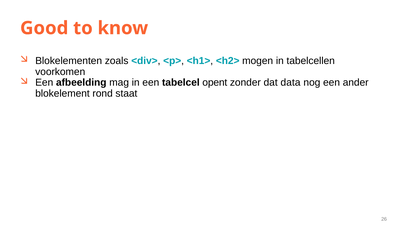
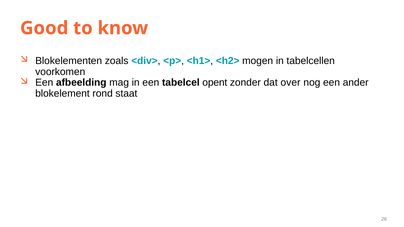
data: data -> over (291, 83)
